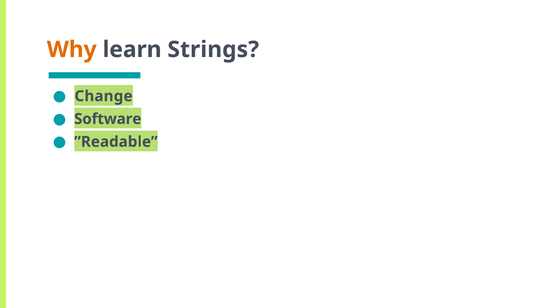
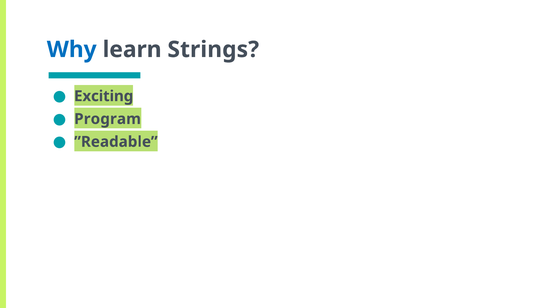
Why colour: orange -> blue (72, 50)
Change: Change -> Exciting (104, 96)
Software: Software -> Program (108, 119)
